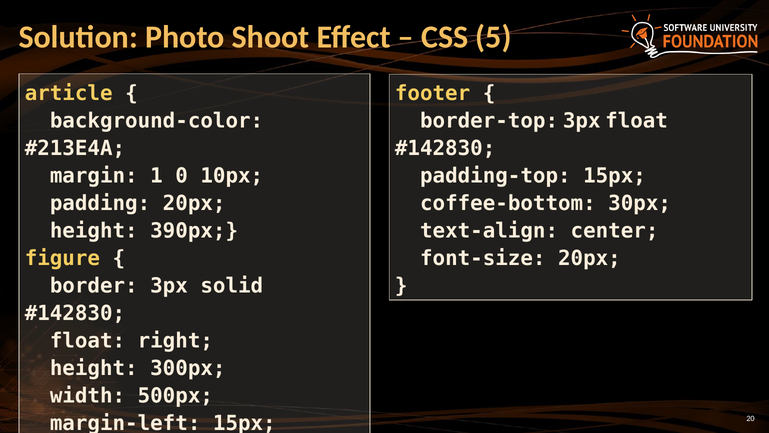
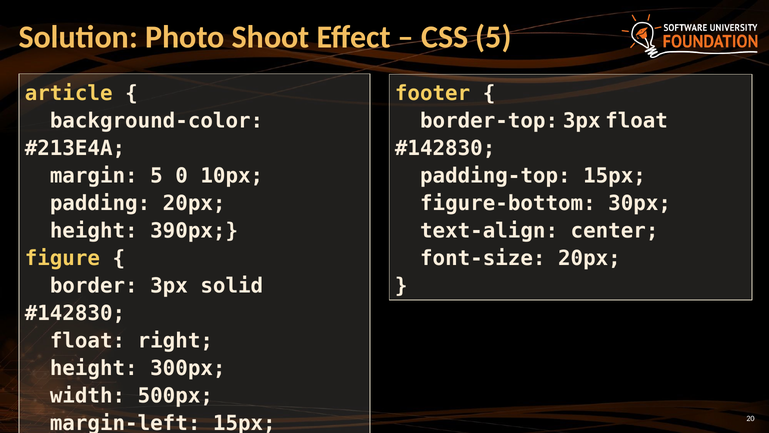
margin 1: 1 -> 5 (157, 176)
coffee-bottom: coffee-bottom -> figure-bottom (508, 203)
